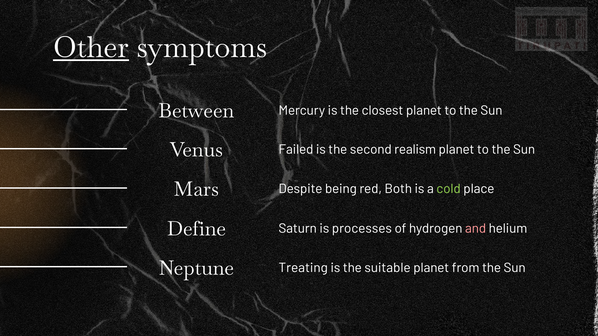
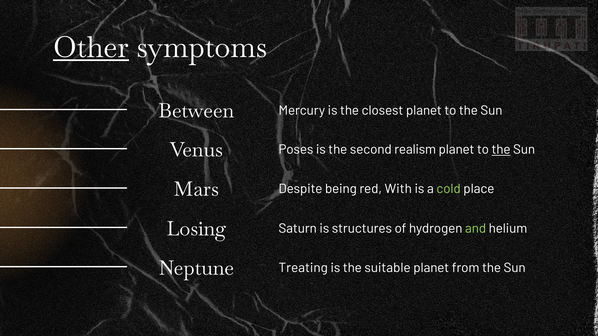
Failed: Failed -> Poses (296, 150)
the underline: none -> present (501, 150)
Both: Both -> With (398, 189)
Define: Define -> Losing (197, 229)
processes: processes -> structures (362, 229)
and colour: pink -> light green (476, 229)
